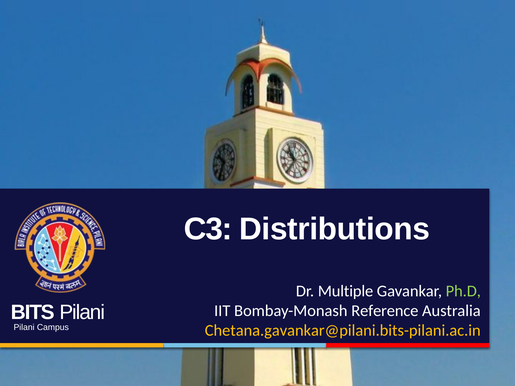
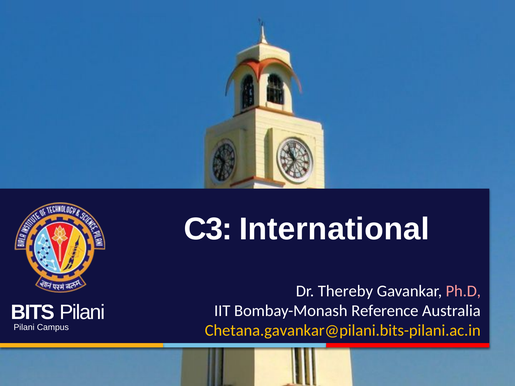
Distributions: Distributions -> International (334, 229)
Multiple: Multiple -> Thereby (345, 291)
Ph.D colour: light green -> pink (463, 291)
